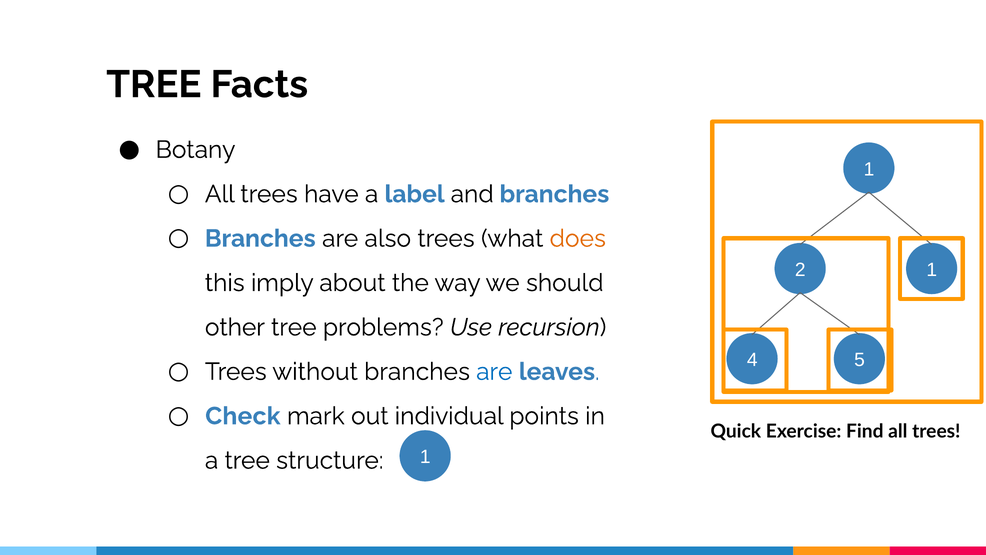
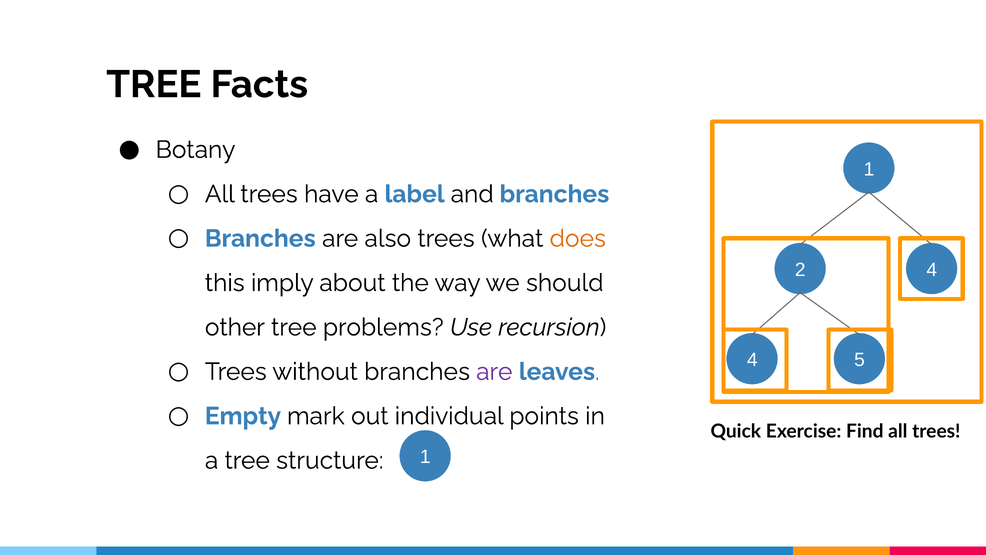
2 1: 1 -> 4 (932, 270)
are colour: blue -> purple (494, 371)
Check: Check -> Empty (243, 416)
